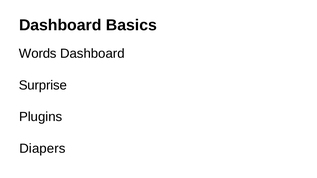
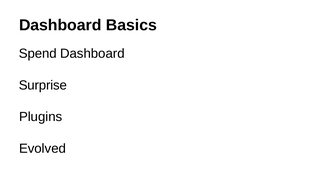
Words: Words -> Spend (38, 54)
Diapers: Diapers -> Evolved (42, 149)
